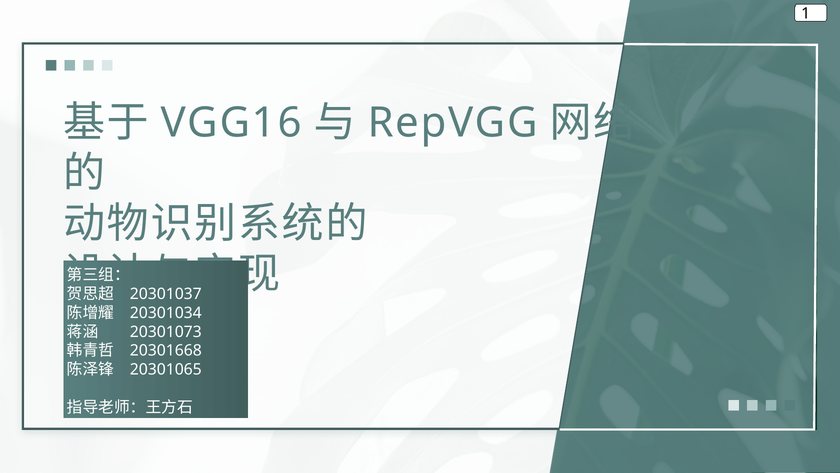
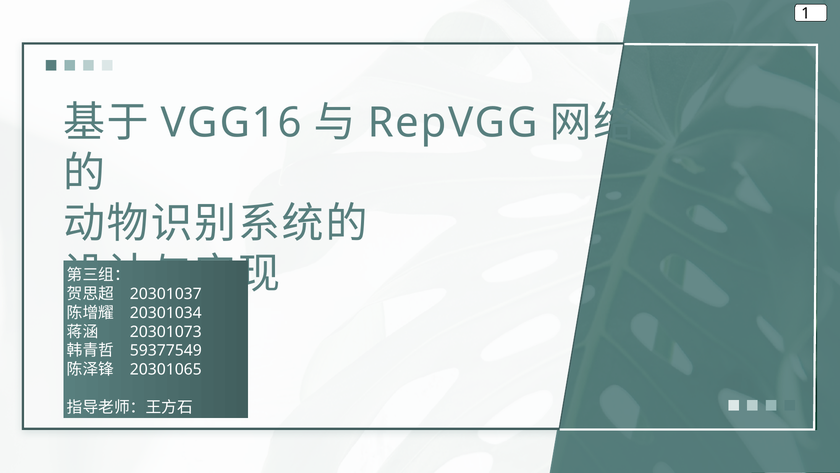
20301668: 20301668 -> 59377549 (166, 350)
